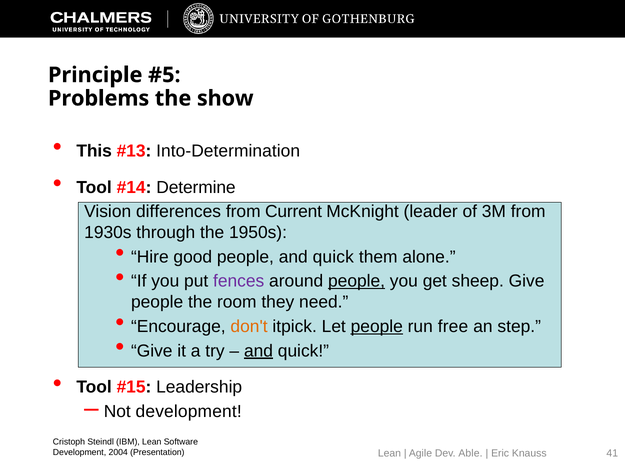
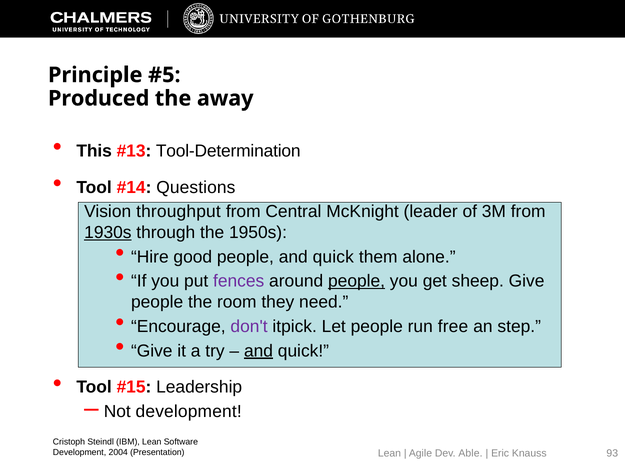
Problems: Problems -> Produced (99, 98)
show: show -> away (225, 98)
Into-Determination: Into-Determination -> Tool-Determination (228, 151)
Determine: Determine -> Questions (196, 187)
differences: differences -> throughput (178, 212)
Current: Current -> Central (293, 212)
1930s underline: none -> present (108, 232)
don't colour: orange -> purple (249, 326)
people underline: present -> none (377, 326)
41: 41 -> 93 (612, 453)
